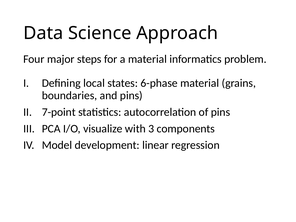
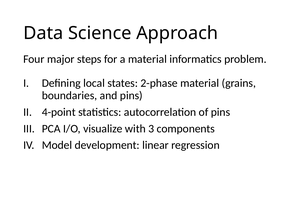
6-phase: 6-phase -> 2-phase (159, 83)
7-point: 7-point -> 4-point (59, 112)
